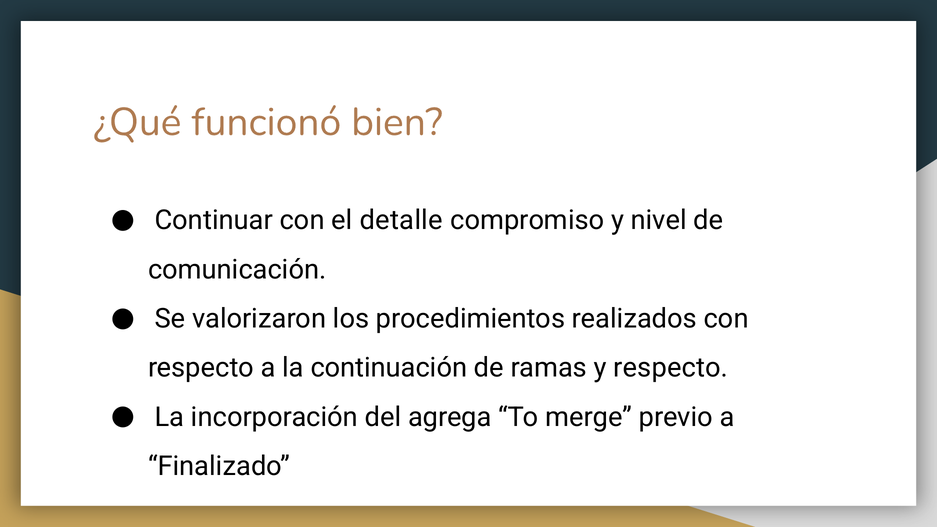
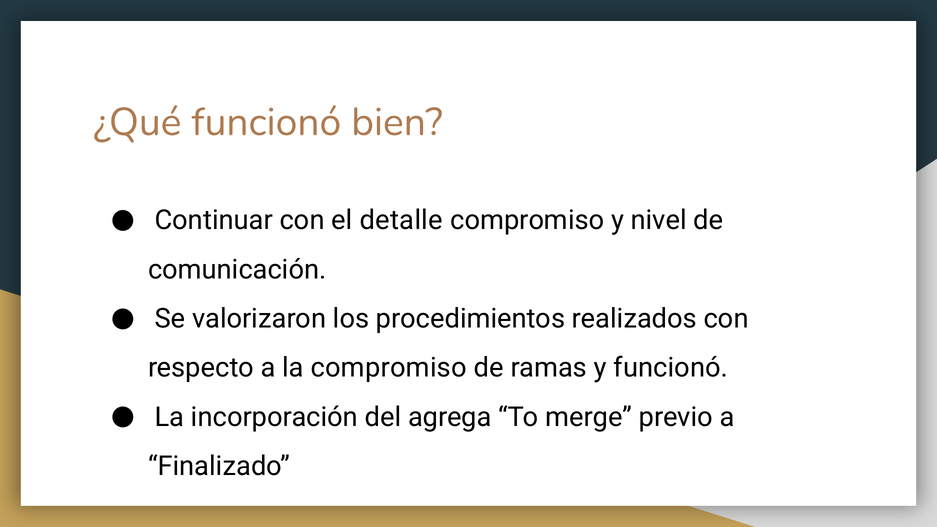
la continuación: continuación -> compromiso (389, 368)
y respecto: respecto -> funcionó (671, 368)
